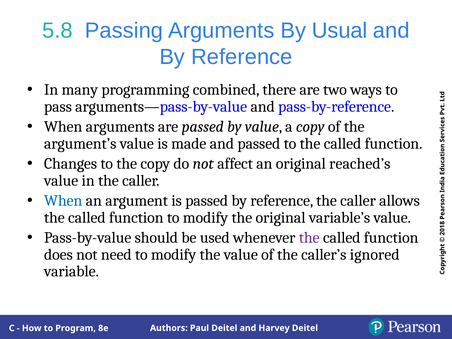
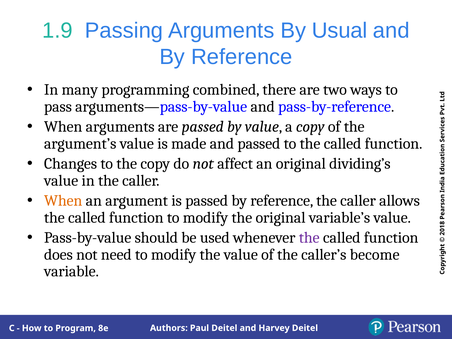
5.8: 5.8 -> 1.9 (57, 31)
reached’s: reached’s -> dividing’s (360, 164)
When colour: blue -> orange (63, 201)
ignored: ignored -> become (375, 255)
